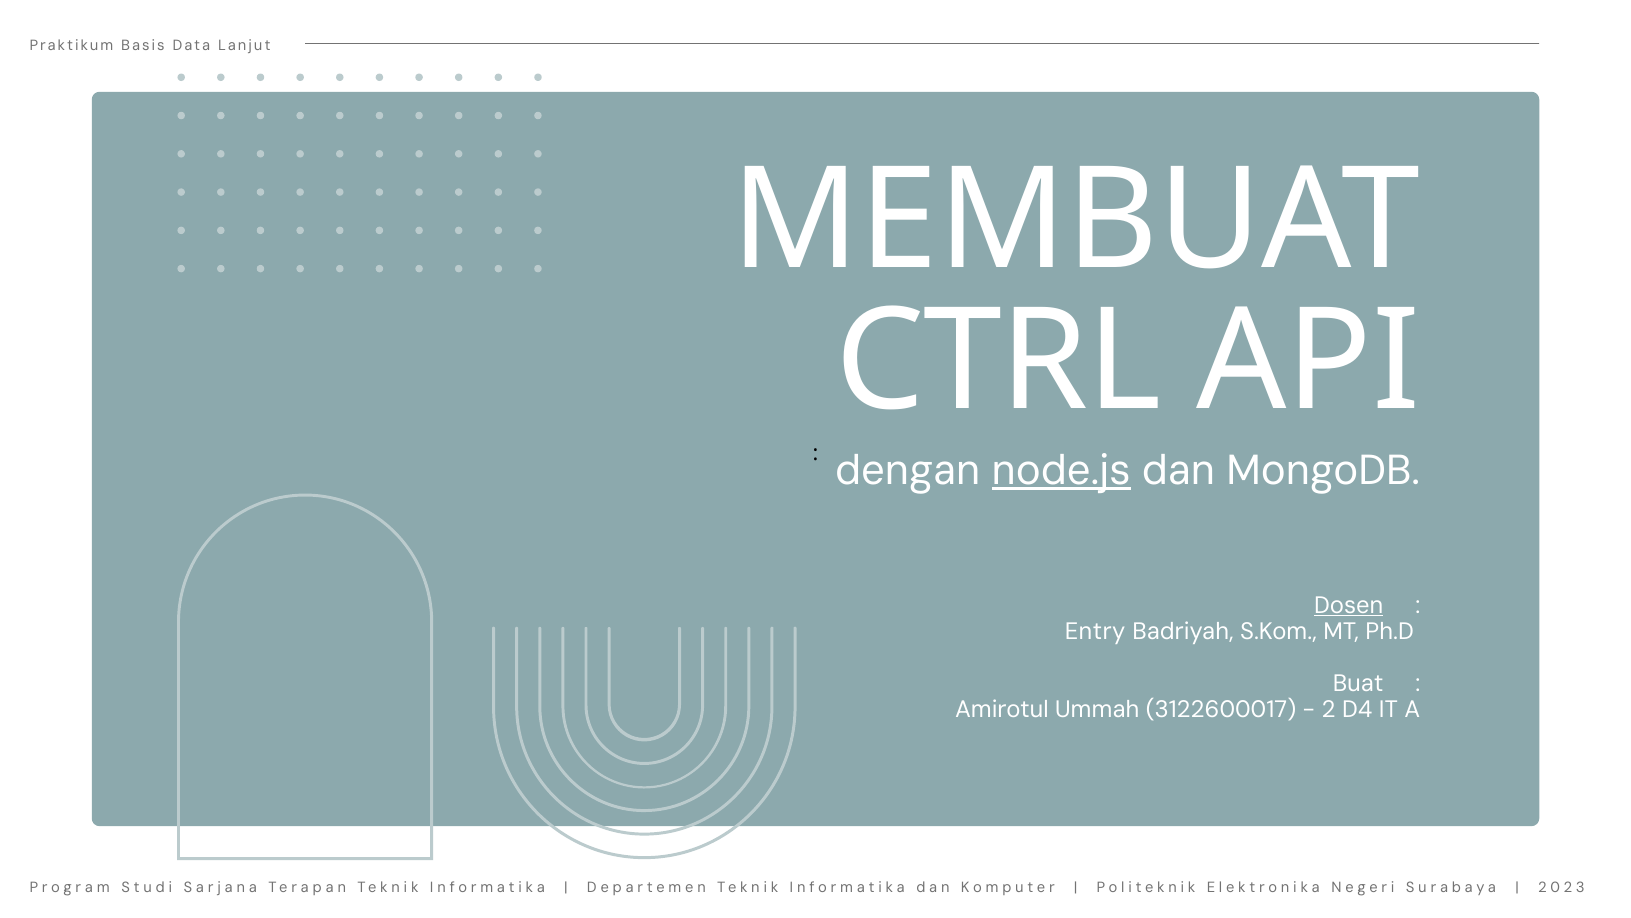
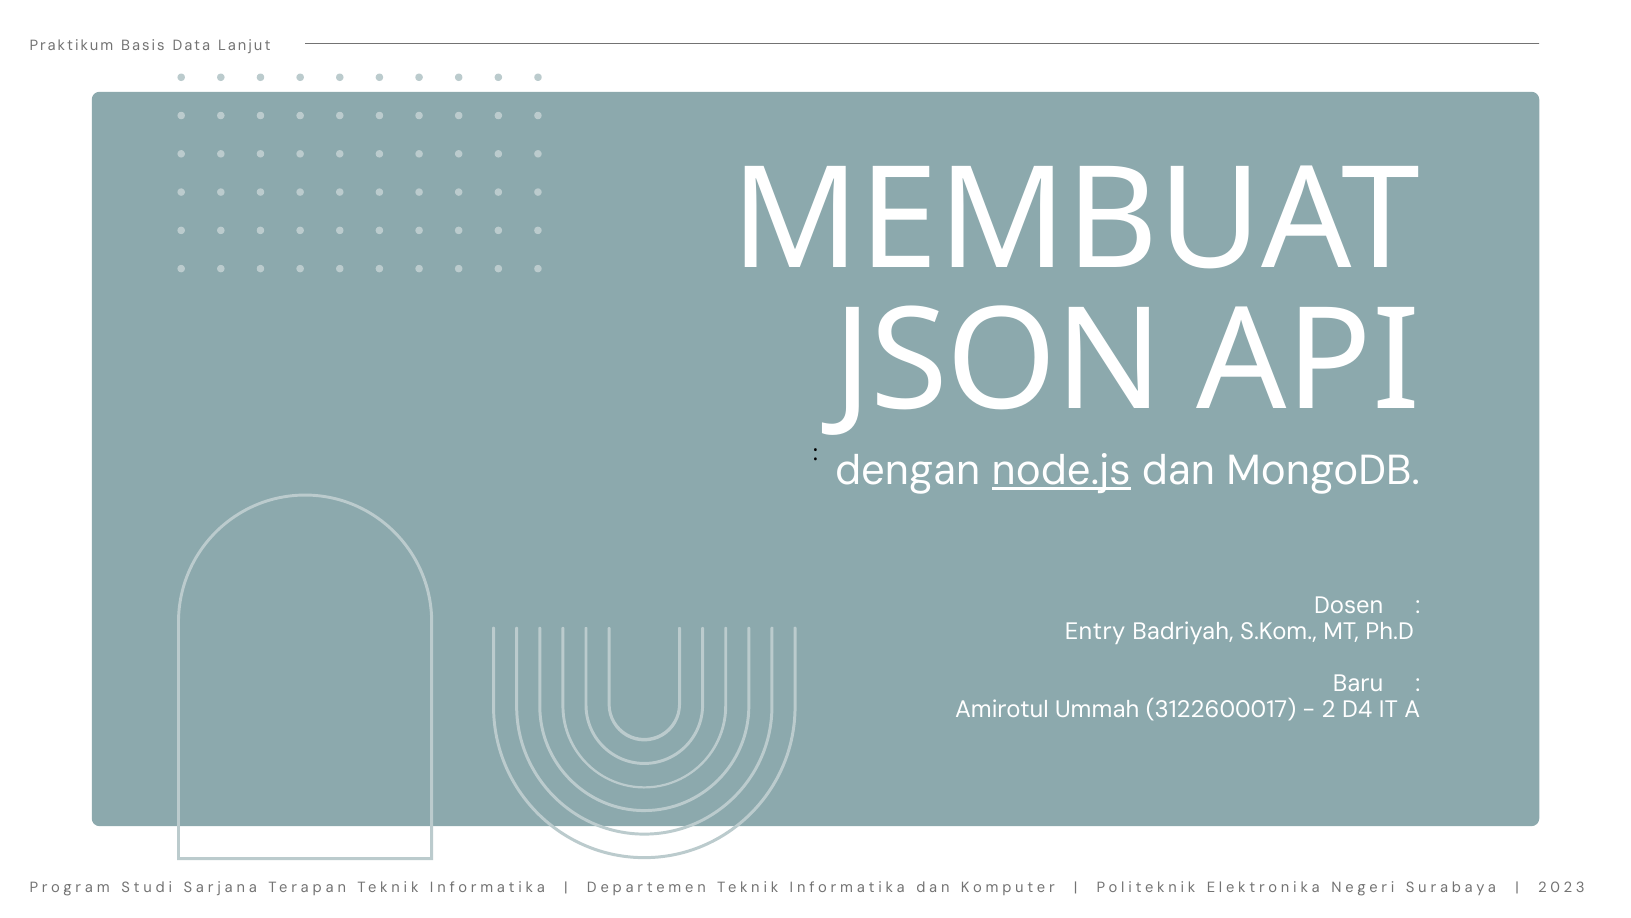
CTRL: CTRL -> JSON (998, 362)
Dosen underline: present -> none (1349, 605)
Buat: Buat -> Baru (1358, 683)
